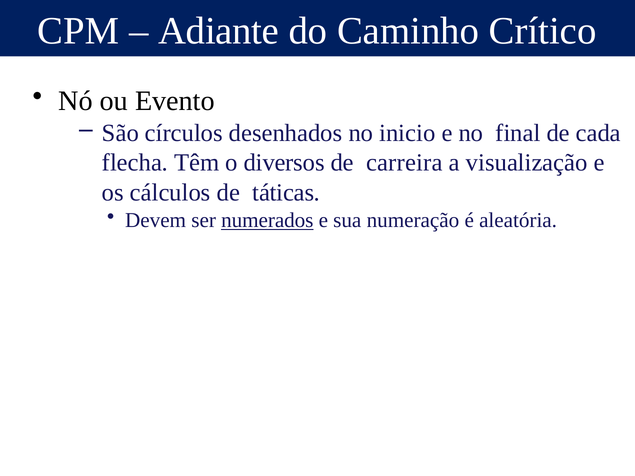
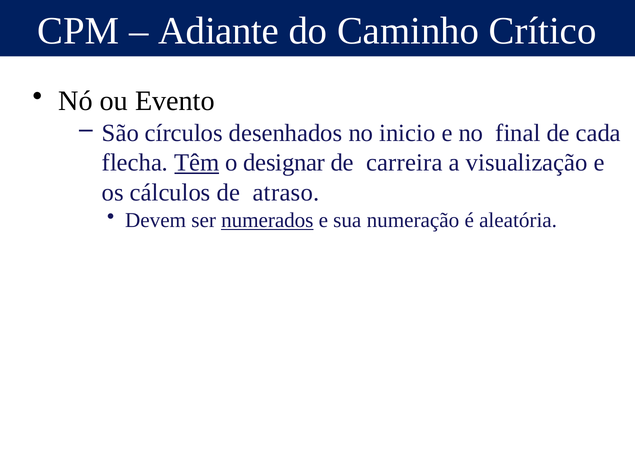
Têm underline: none -> present (197, 163)
diversos: diversos -> designar (284, 163)
táticas: táticas -> atraso (286, 193)
